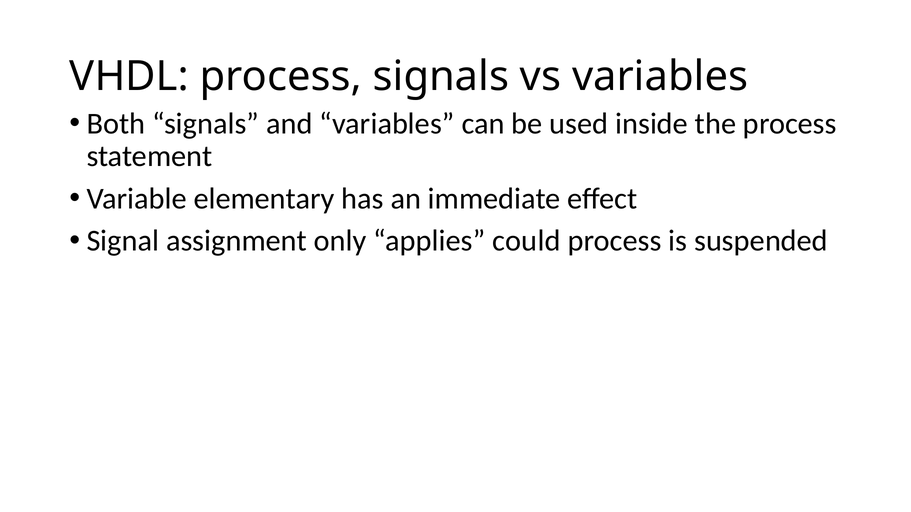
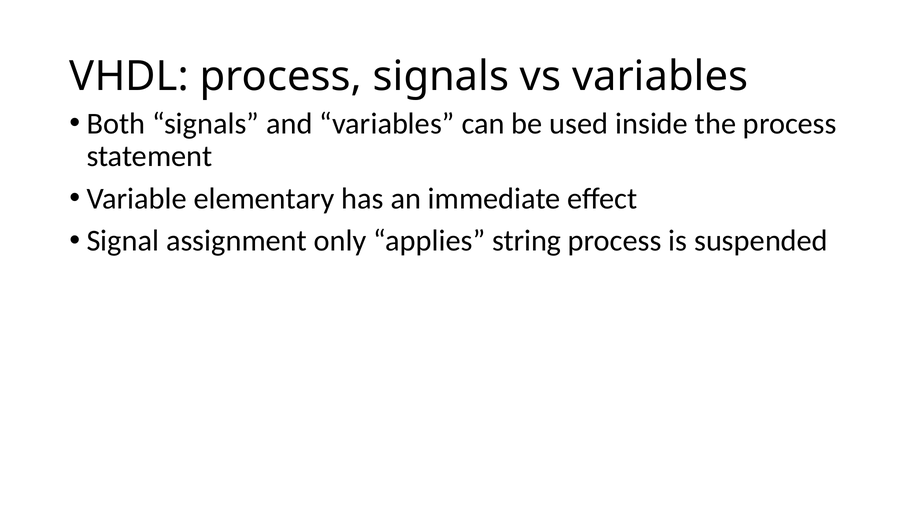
could: could -> string (527, 241)
